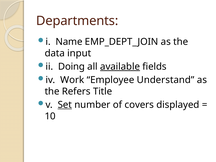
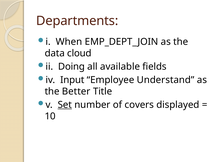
Name: Name -> When (69, 42)
input: input -> cloud (79, 53)
available underline: present -> none (120, 67)
Work: Work -> Input (72, 80)
Refers: Refers -> Better (76, 91)
